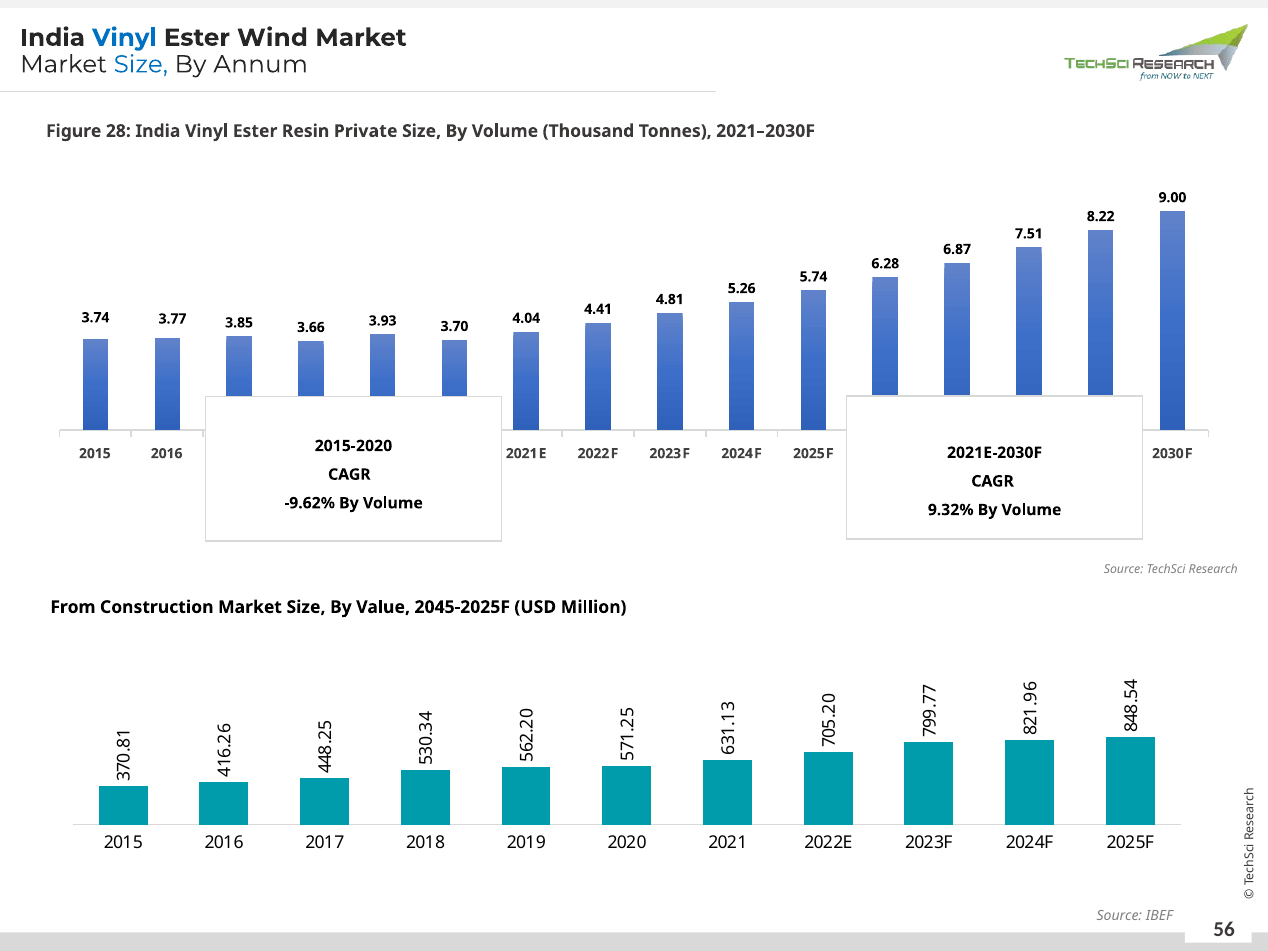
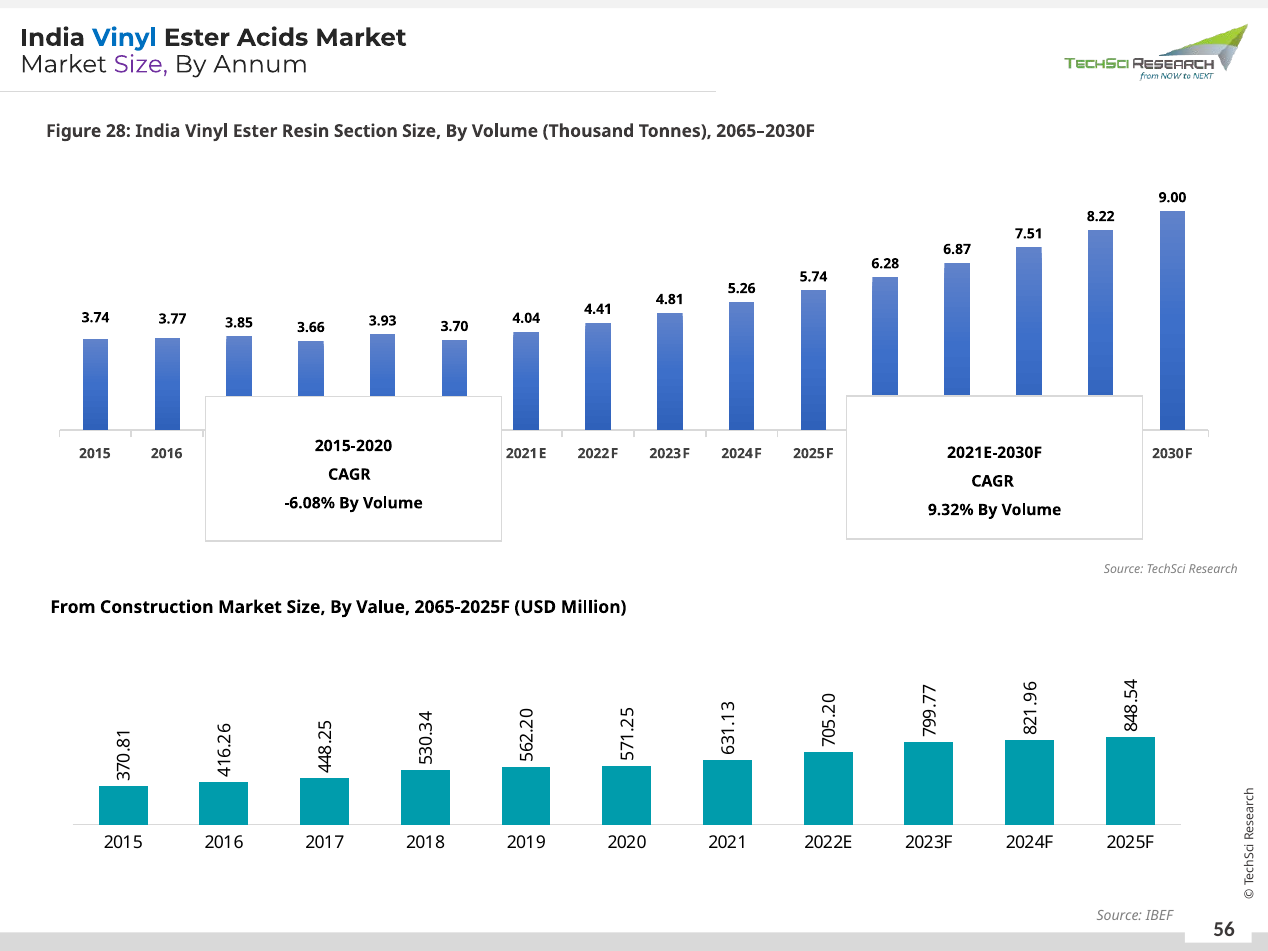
Wind: Wind -> Acids (273, 38)
Size colour: blue -> purple (141, 64)
Private: Private -> Section (366, 131)
2021–2030F: 2021–2030F -> 2065–2030F (766, 131)
-9.62%: -9.62% -> -6.08% (310, 503)
2045-2025F: 2045-2025F -> 2065-2025F (462, 607)
